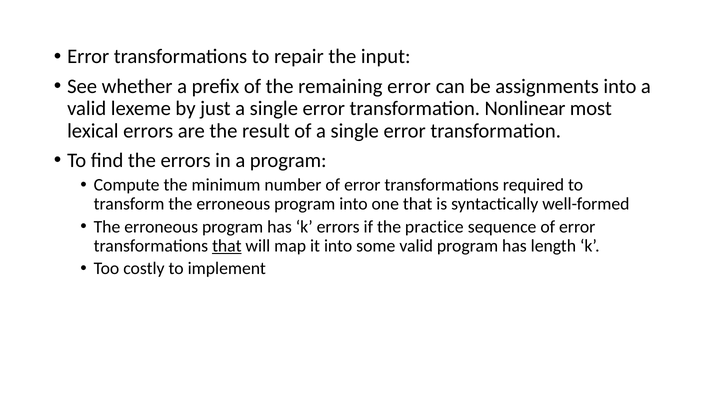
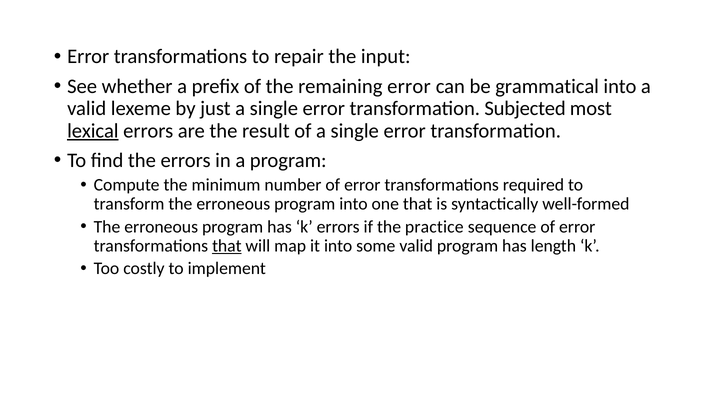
assignments: assignments -> grammatical (547, 86)
Nonlinear: Nonlinear -> Subjected (525, 108)
lexical underline: none -> present (93, 131)
